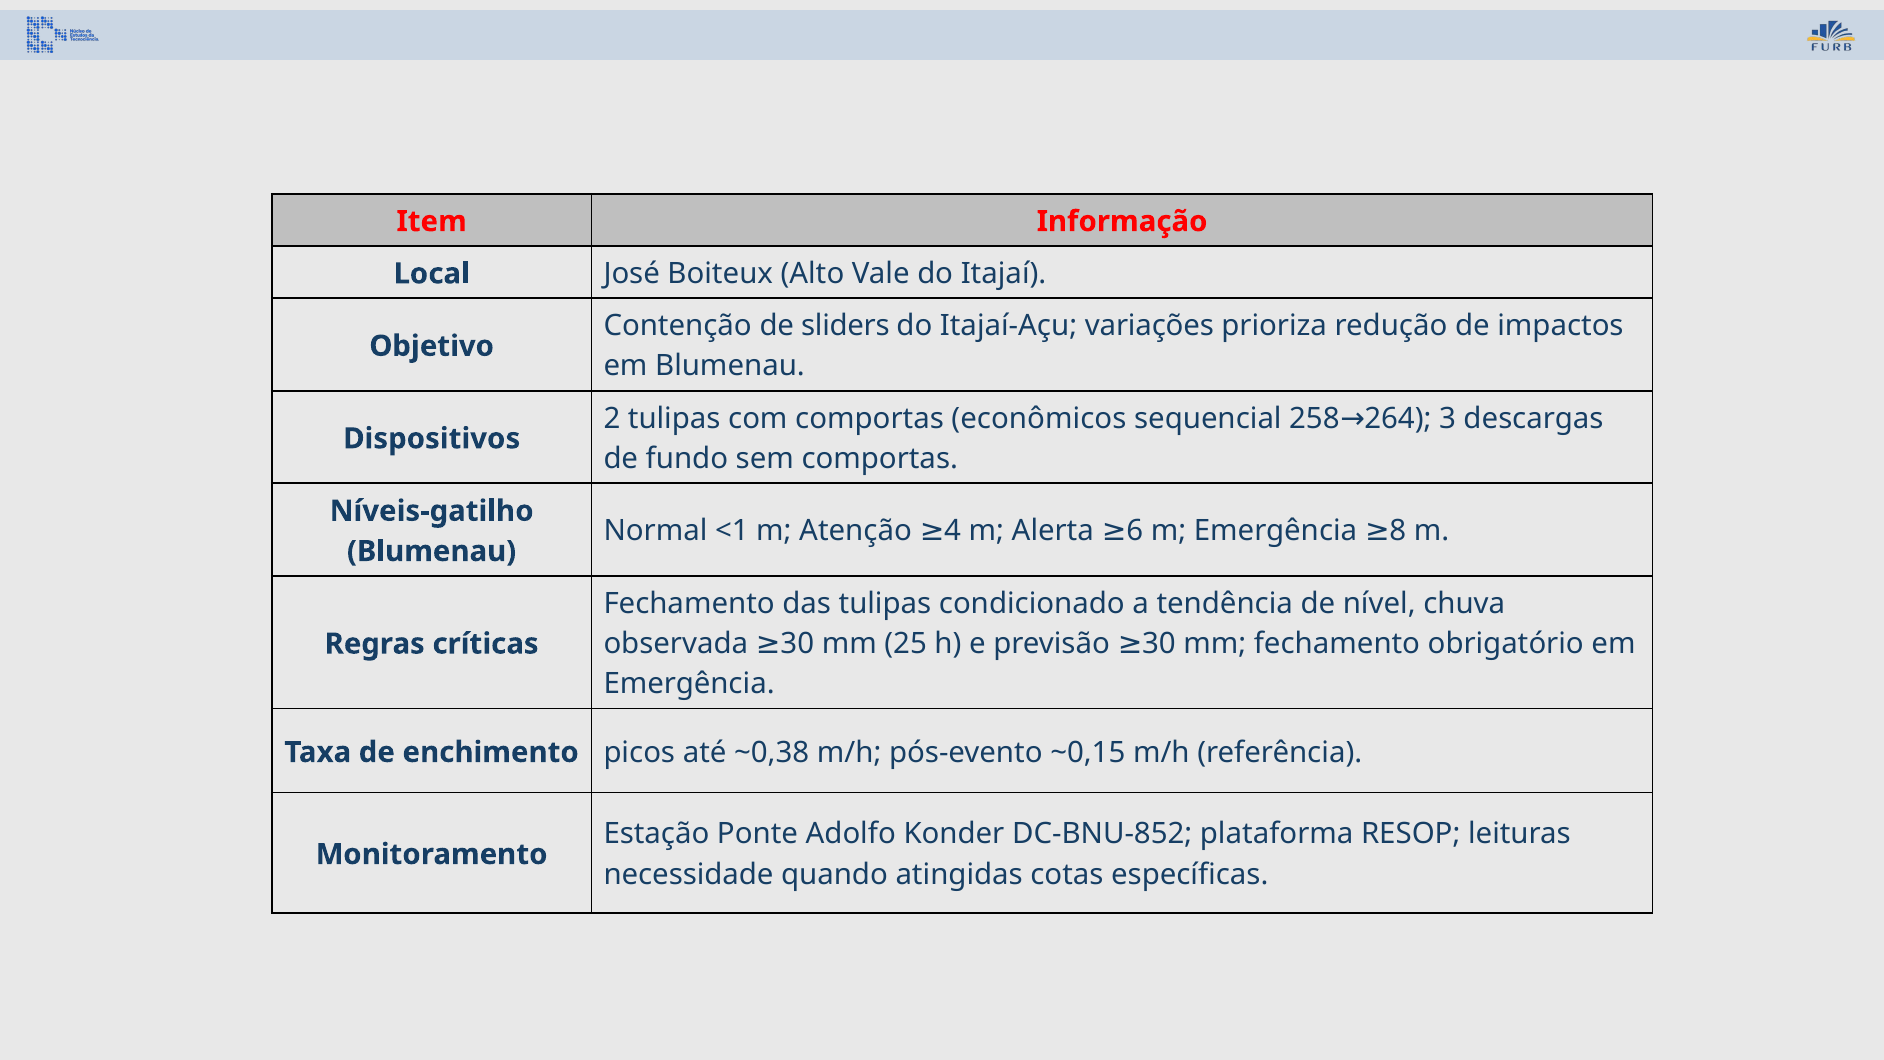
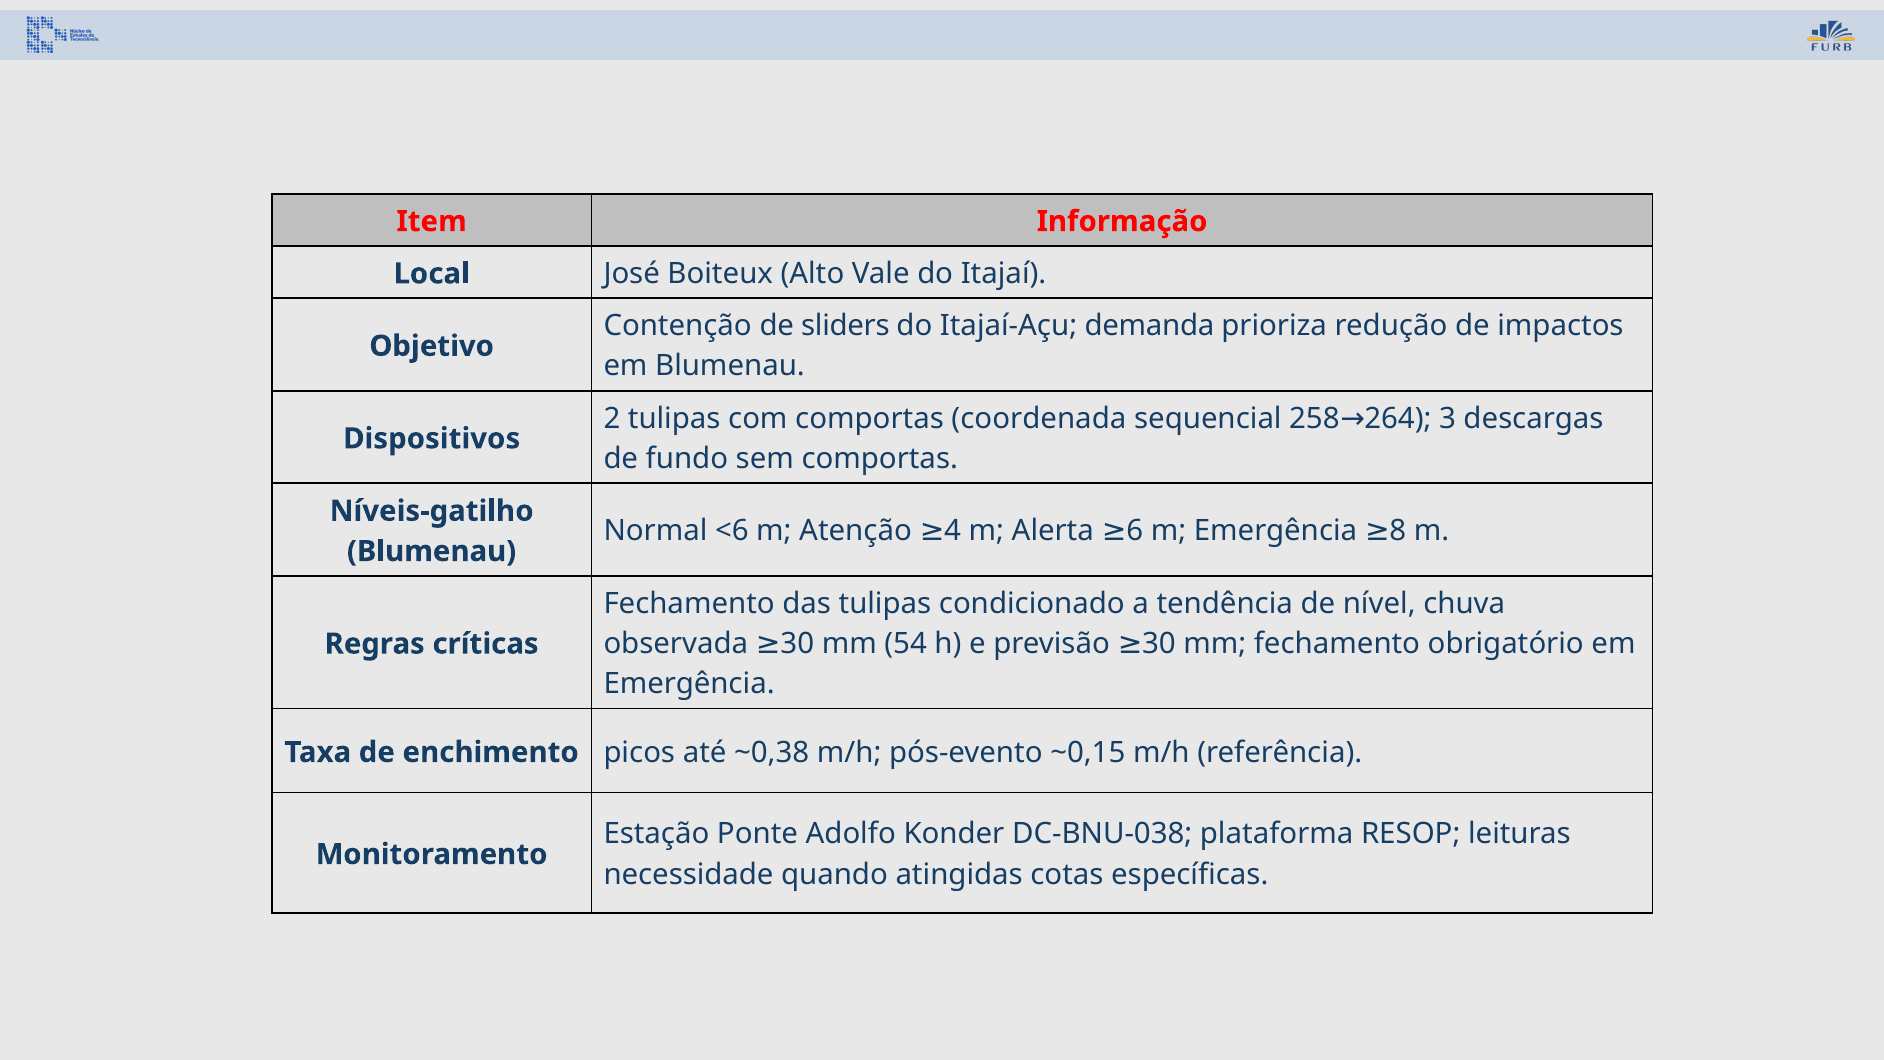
variações: variações -> demanda (1149, 326)
econômicos: econômicos -> coordenada (1039, 418)
<1: <1 -> <6 (732, 531)
25: 25 -> 54 (906, 644)
DC-BNU-852: DC-BNU-852 -> DC-BNU-038 (1102, 834)
